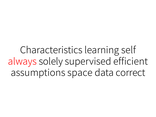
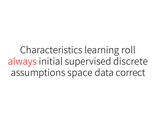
self: self -> roll (128, 50)
solely: solely -> initial (51, 62)
efficient: efficient -> discrete (131, 62)
